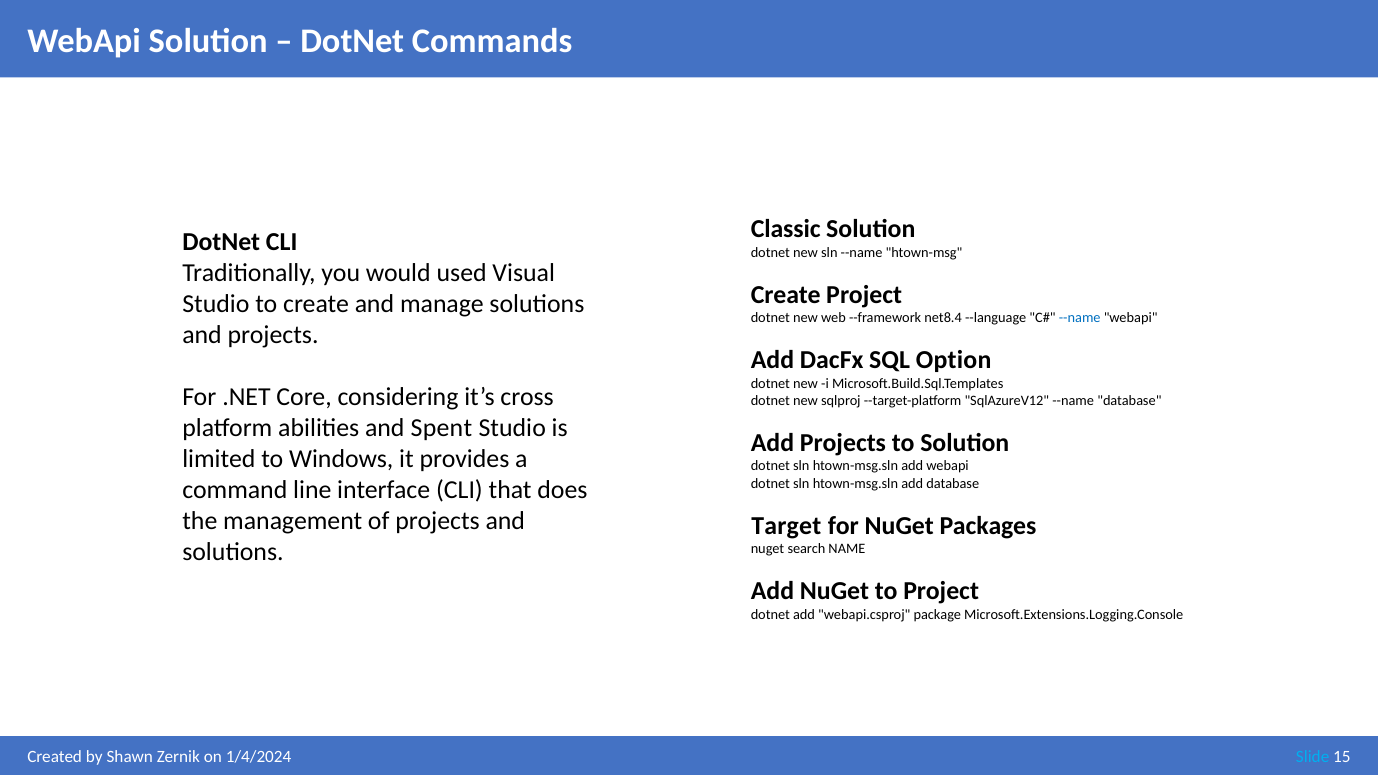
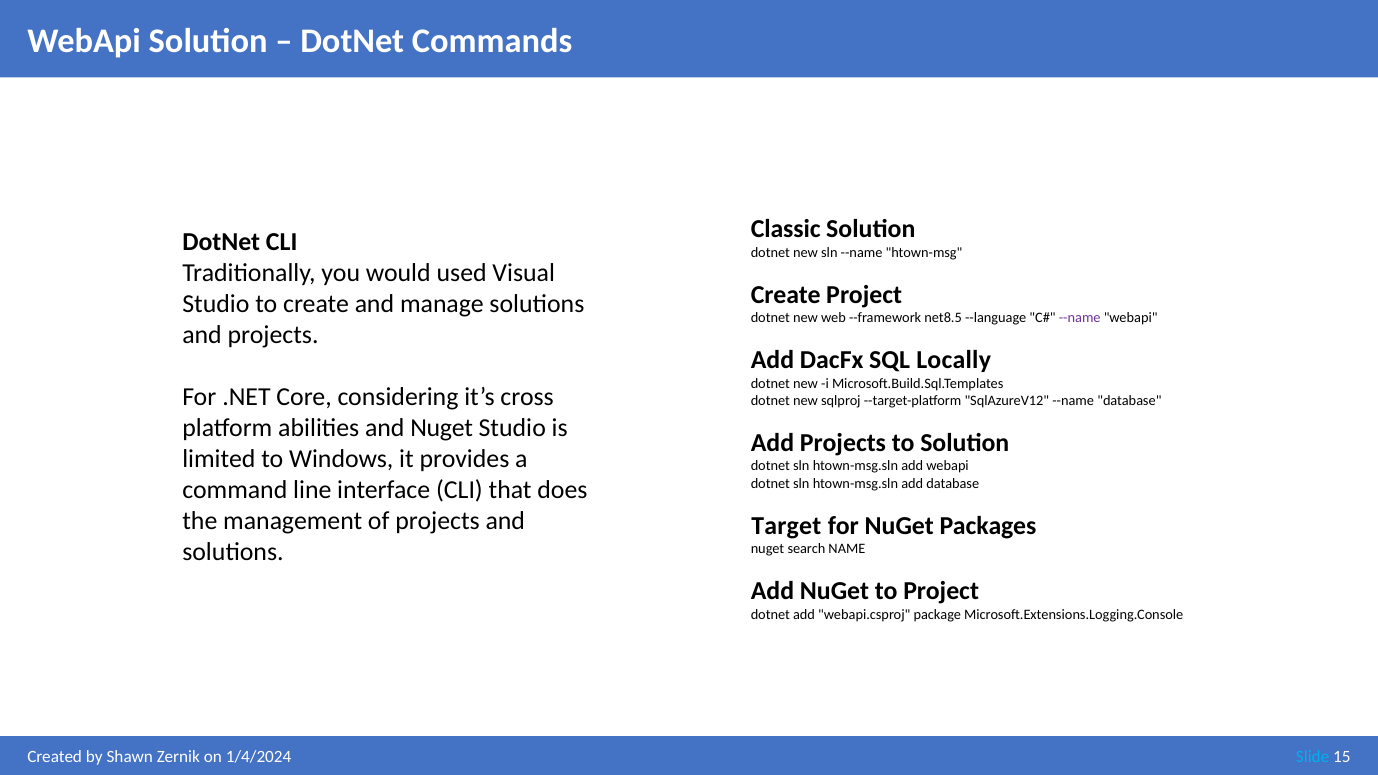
net8.4: net8.4 -> net8.5 (943, 318)
--name colour: blue -> purple (1080, 318)
Option: Option -> Locally (954, 360)
and Spent: Spent -> Nuget (442, 428)
